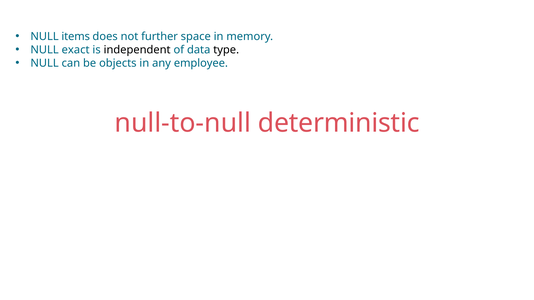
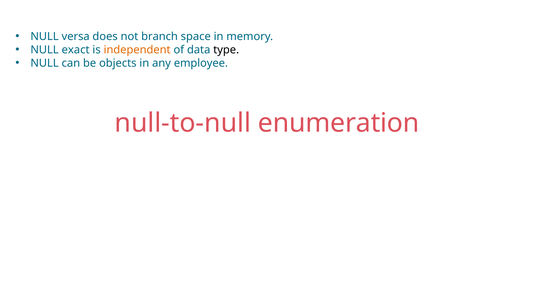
items: items -> versa (76, 37)
further: further -> branch (160, 37)
independent colour: black -> orange (137, 50)
deterministic: deterministic -> enumeration (339, 123)
